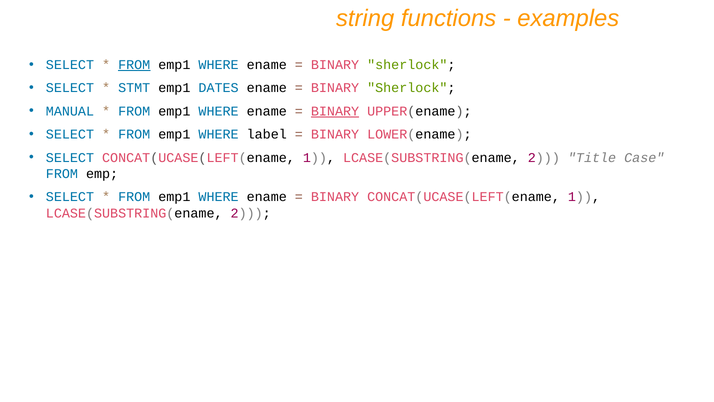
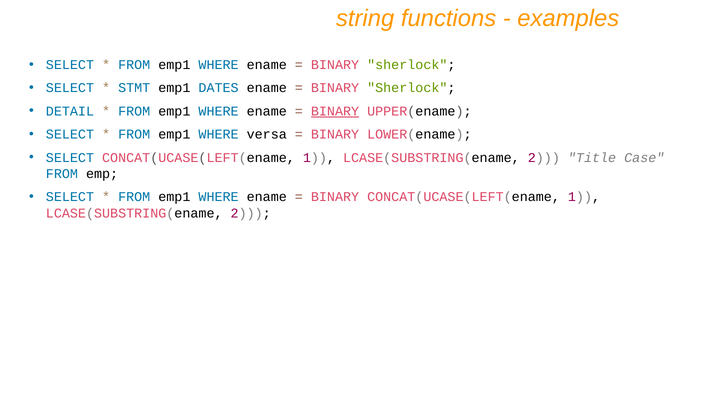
FROM underline: present -> none (134, 65)
MANUAL: MANUAL -> DETAIL (70, 111)
label: label -> versa (267, 134)
